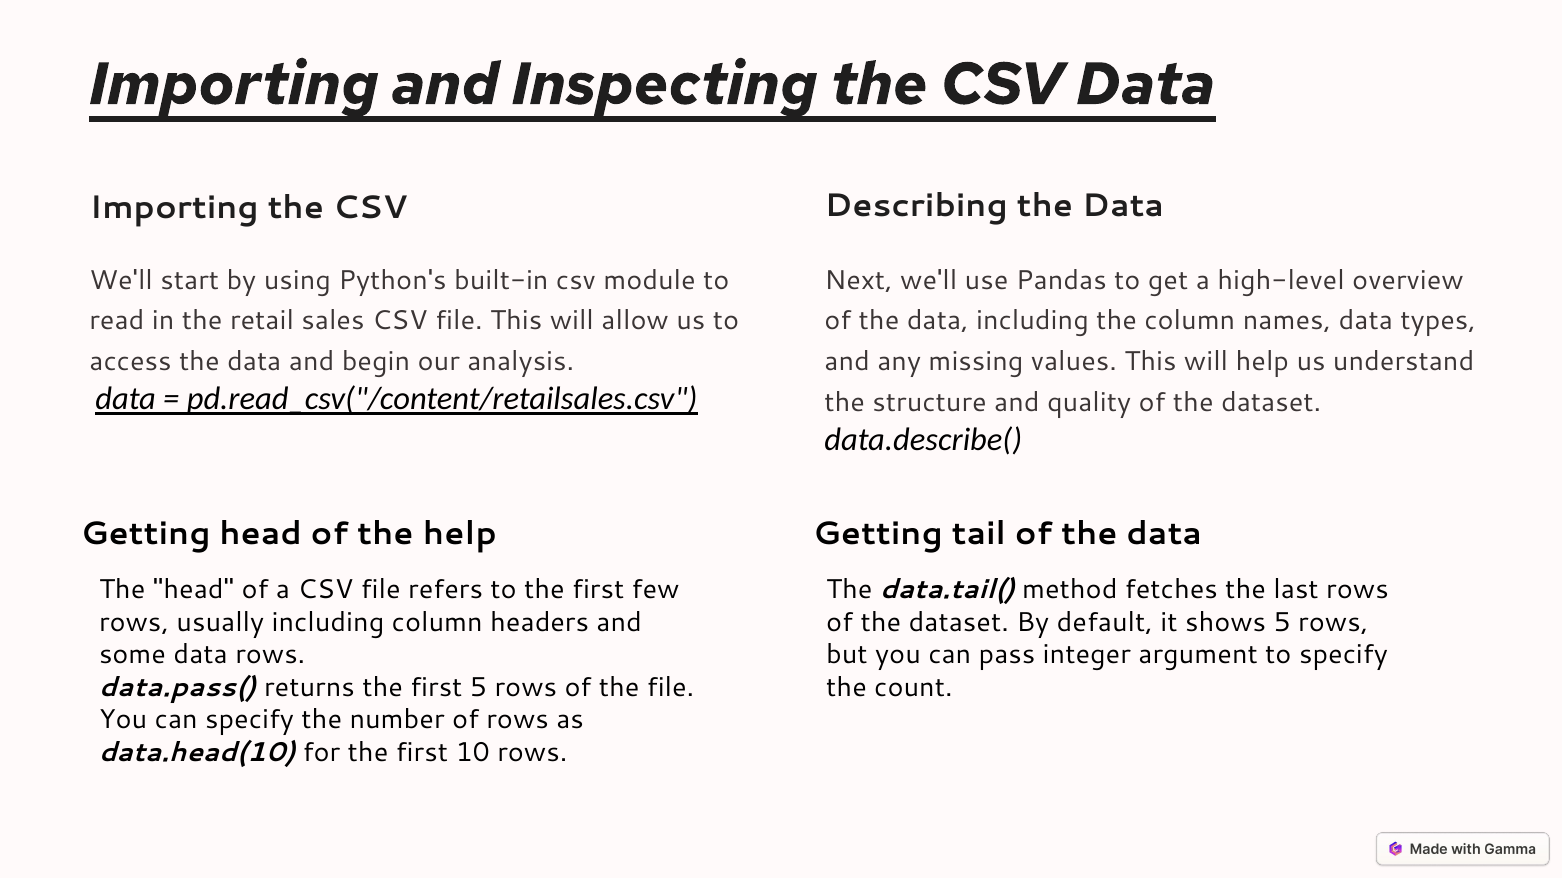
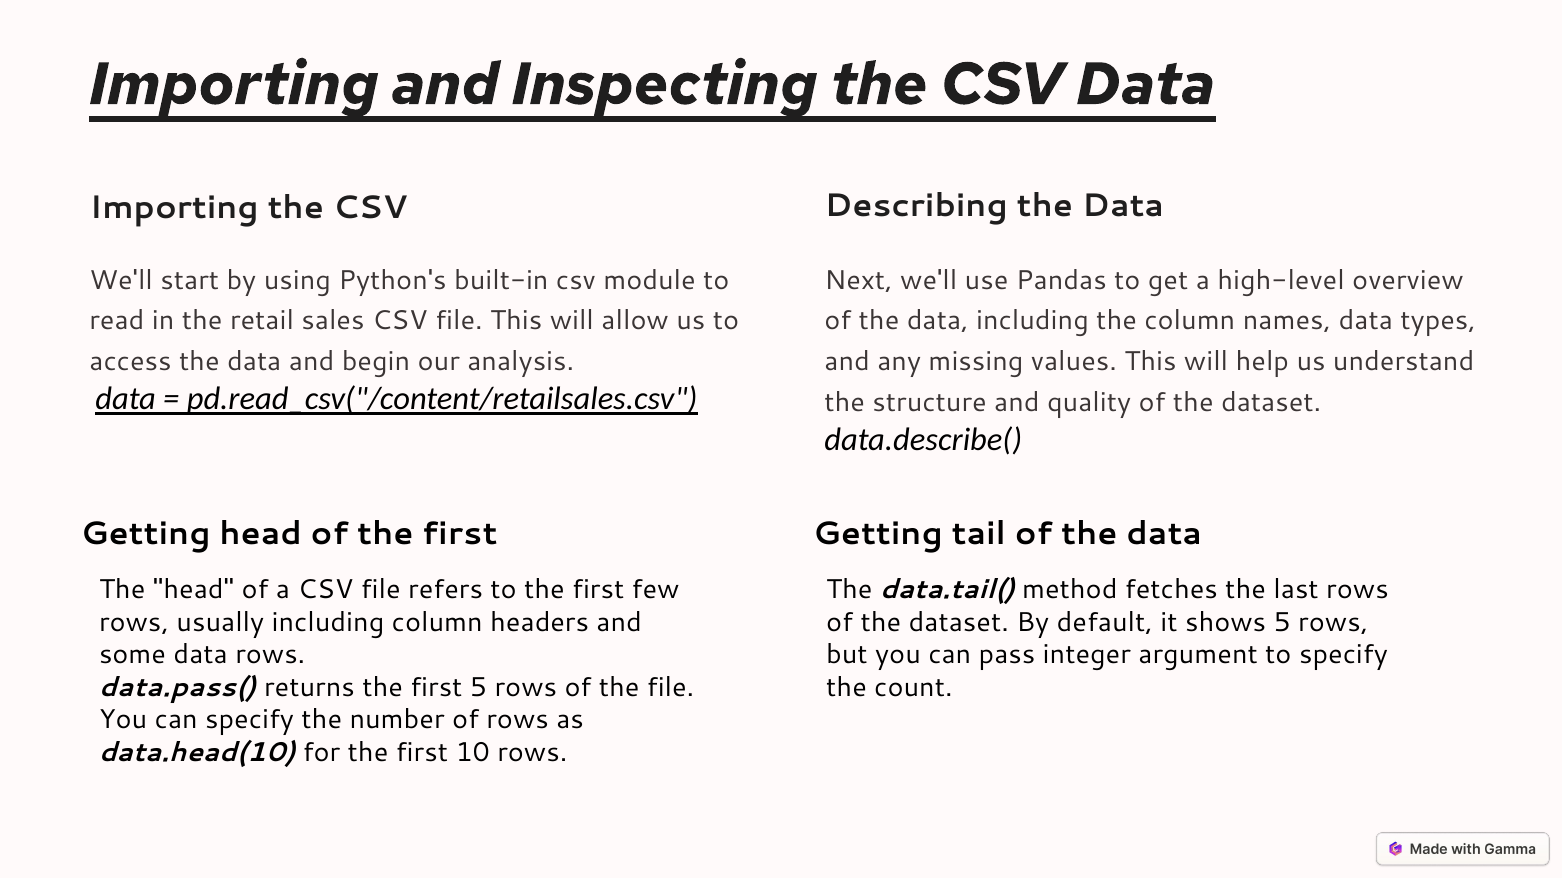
of the help: help -> first (460, 534)
